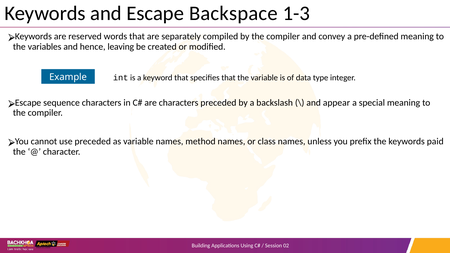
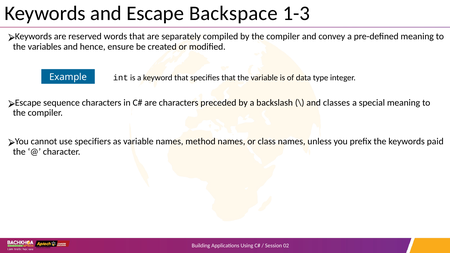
leaving: leaving -> ensure (121, 47)
appear: appear -> classes (336, 103)
use preceded: preceded -> specifiers (93, 142)
